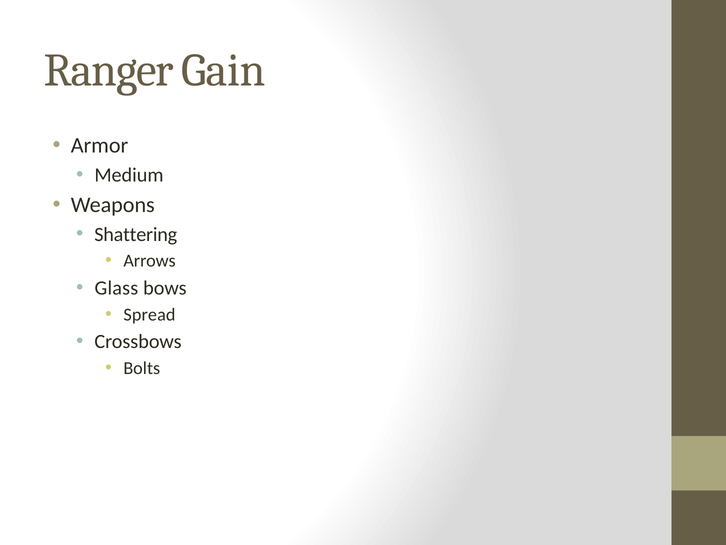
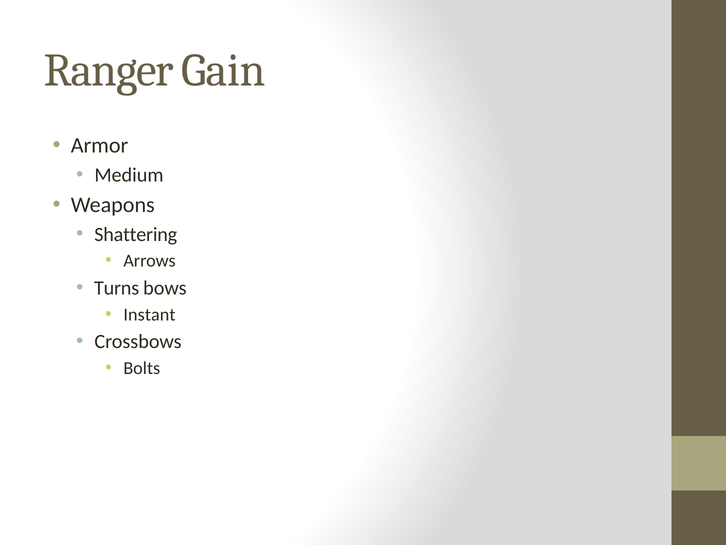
Glass: Glass -> Turns (117, 288)
Spread: Spread -> Instant (149, 314)
